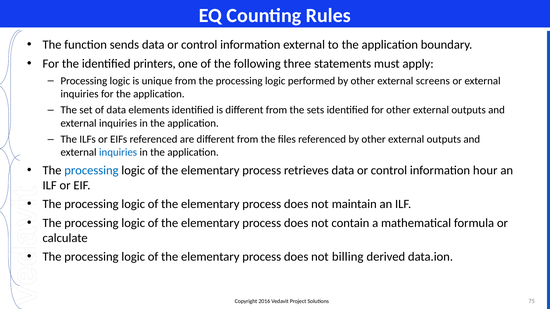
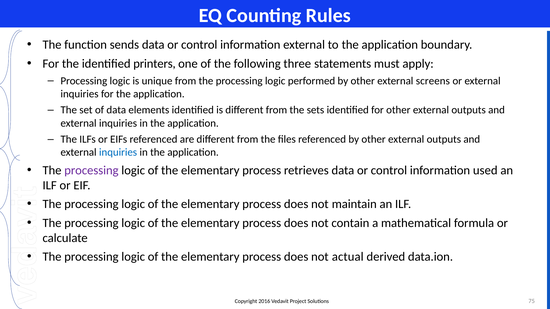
processing colour: blue -> purple (91, 170)
hour: hour -> used (485, 170)
billing: billing -> actual (348, 257)
